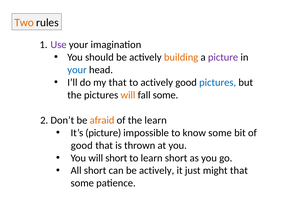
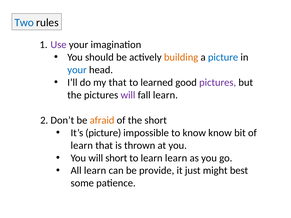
Two colour: orange -> blue (24, 23)
picture colour: purple -> blue (223, 57)
to actively: actively -> learned (157, 83)
pictures colour: blue -> purple (218, 83)
will colour: orange -> purple (128, 95)
fall some: some -> learn (165, 95)
the learn: learn -> short (156, 120)
know some: some -> know (220, 133)
good: good -> learn (82, 146)
learn short: short -> learn (176, 158)
All short: short -> learn (95, 171)
can be actively: actively -> provide (157, 171)
might that: that -> best (239, 171)
